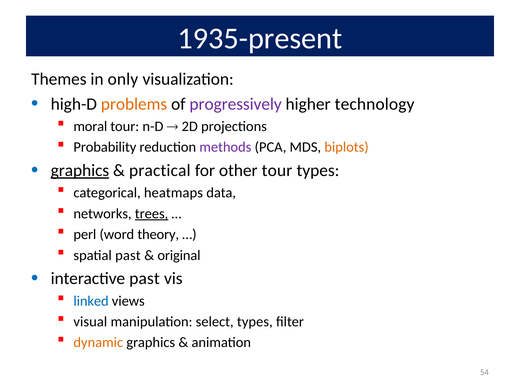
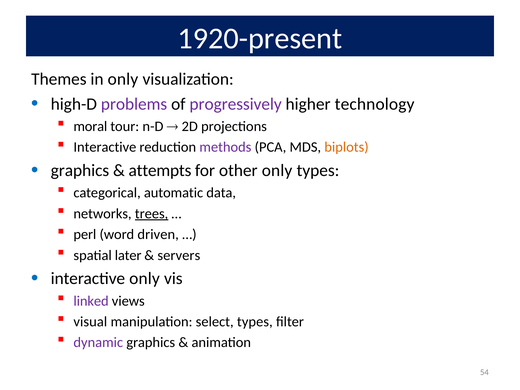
1935-present: 1935-present -> 1920-present (260, 39)
problems colour: orange -> purple (134, 104)
Probability: Probability -> Interactive (105, 147)
graphics underline: present -> none (80, 171)
practical: practical -> attempts (160, 171)
other tour: tour -> only (277, 171)
heatmaps: heatmaps -> automatic (174, 193)
theory: theory -> driven (158, 234)
spatial past: past -> later (128, 255)
original: original -> servers (179, 255)
interactive past: past -> only (145, 279)
linked colour: blue -> purple (91, 301)
dynamic colour: orange -> purple (98, 343)
